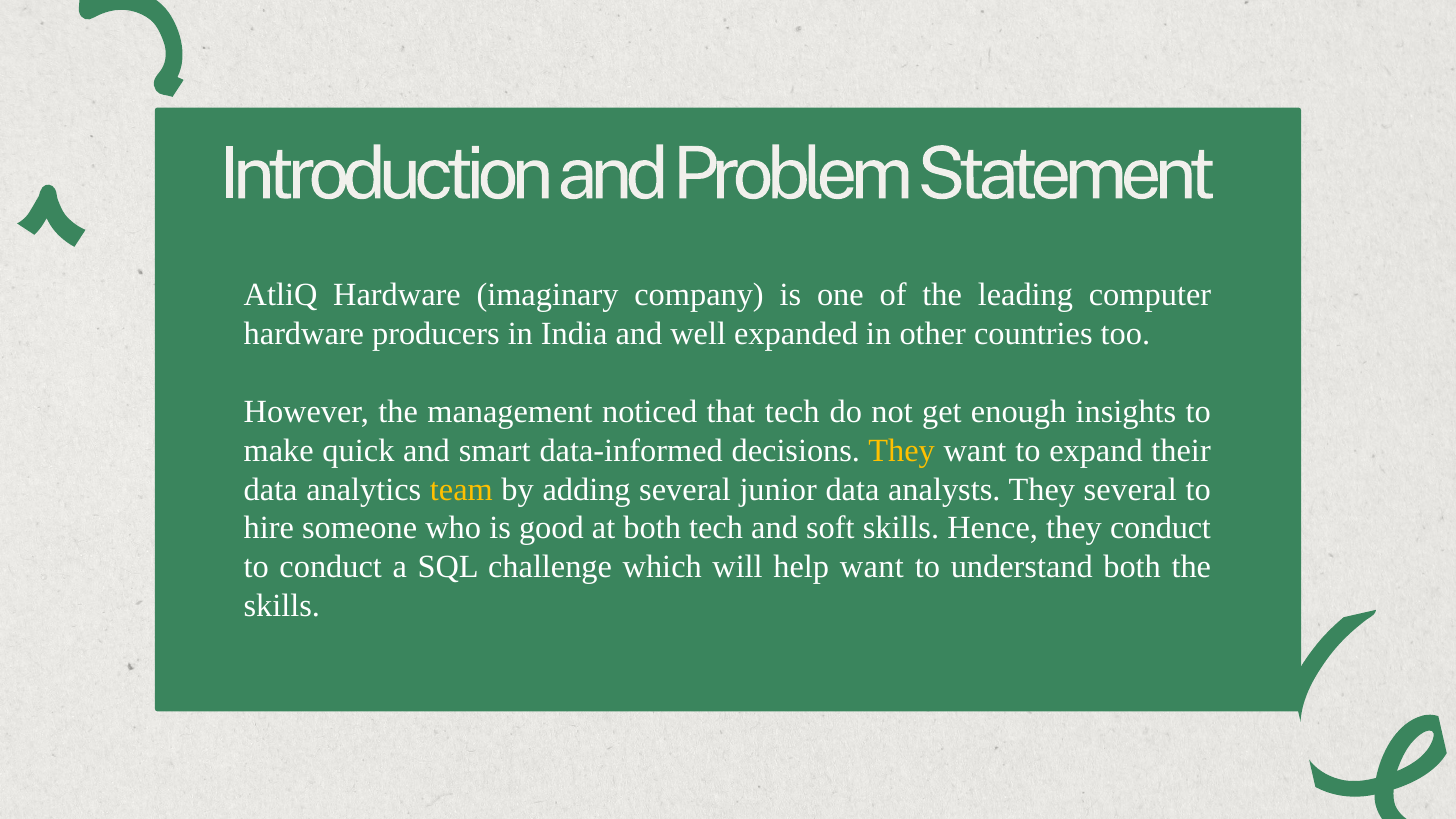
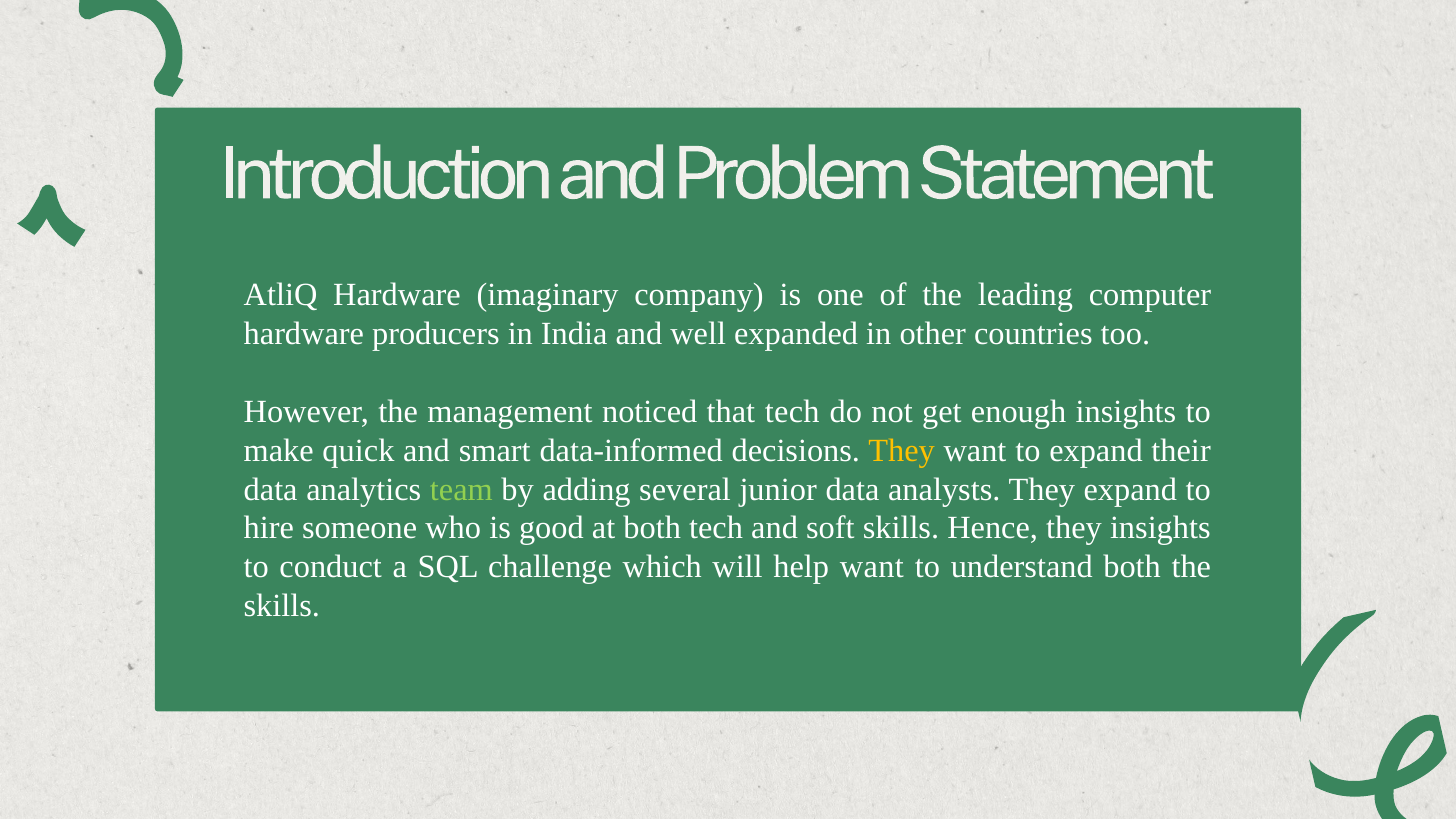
team colour: yellow -> light green (461, 489)
They several: several -> expand (1130, 489)
they conduct: conduct -> insights (1160, 528)
